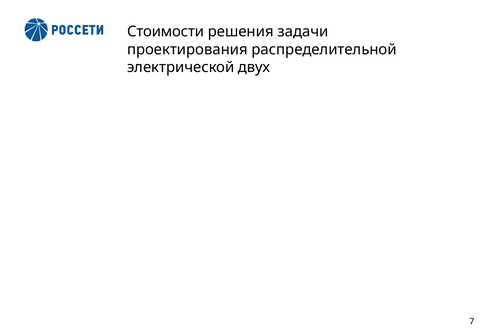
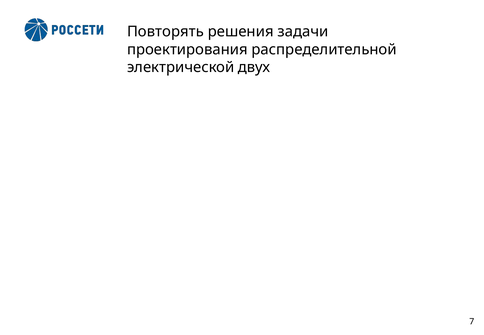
Стоимости: Стоимости -> Повторять (166, 32)
